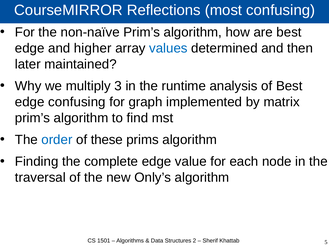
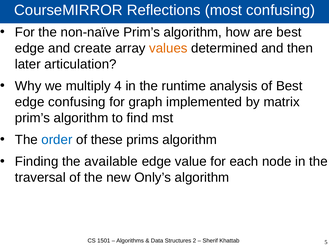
higher: higher -> create (93, 48)
values colour: blue -> orange (168, 48)
maintained: maintained -> articulation (81, 64)
3: 3 -> 4 (118, 86)
complete: complete -> available (111, 162)
